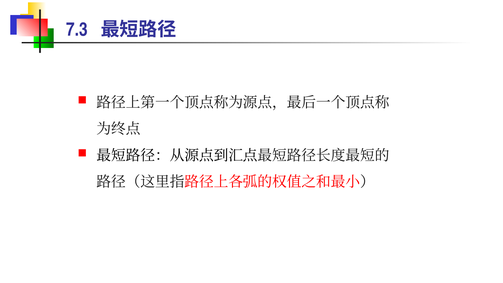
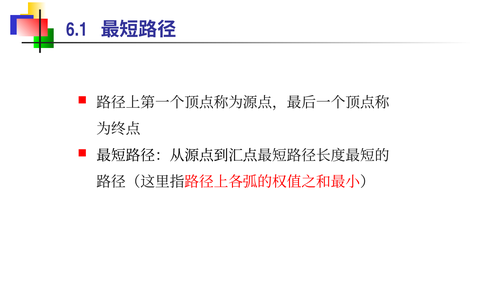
7.3: 7.3 -> 6.1 (77, 30)
